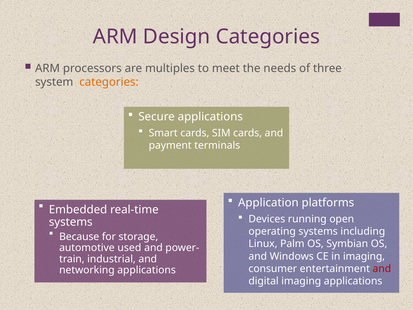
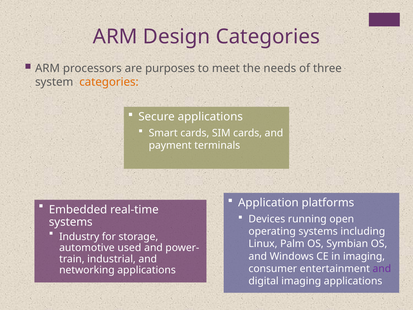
multiples: multiples -> purposes (170, 68)
Because: Because -> Industry (79, 236)
and colour: red -> purple (382, 268)
